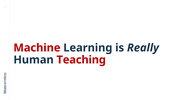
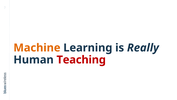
Machine colour: red -> orange (37, 48)
